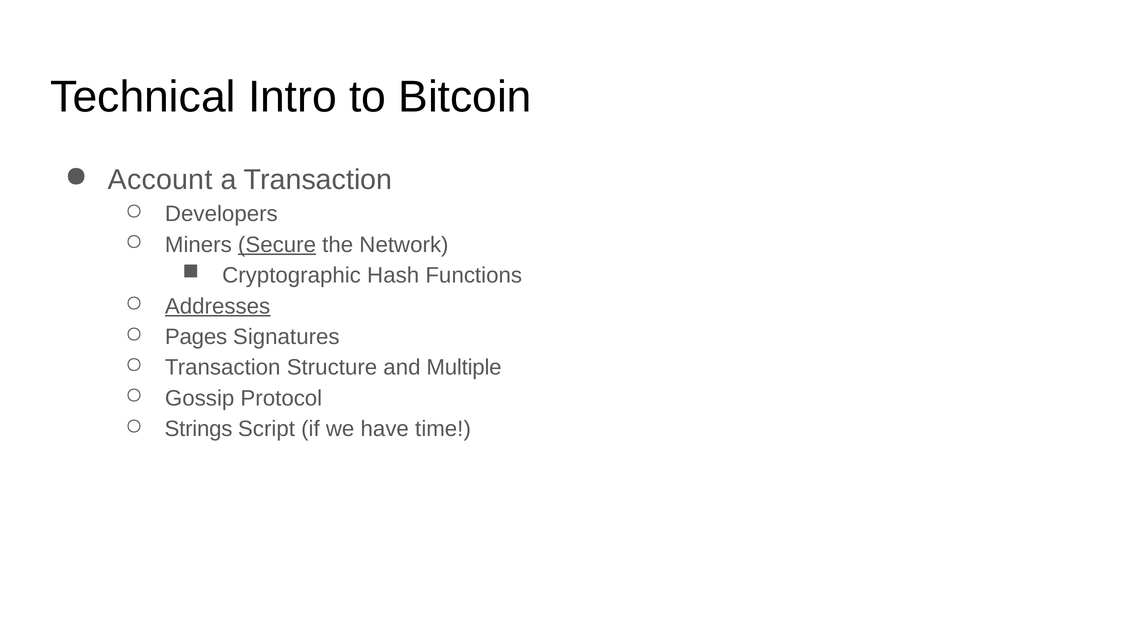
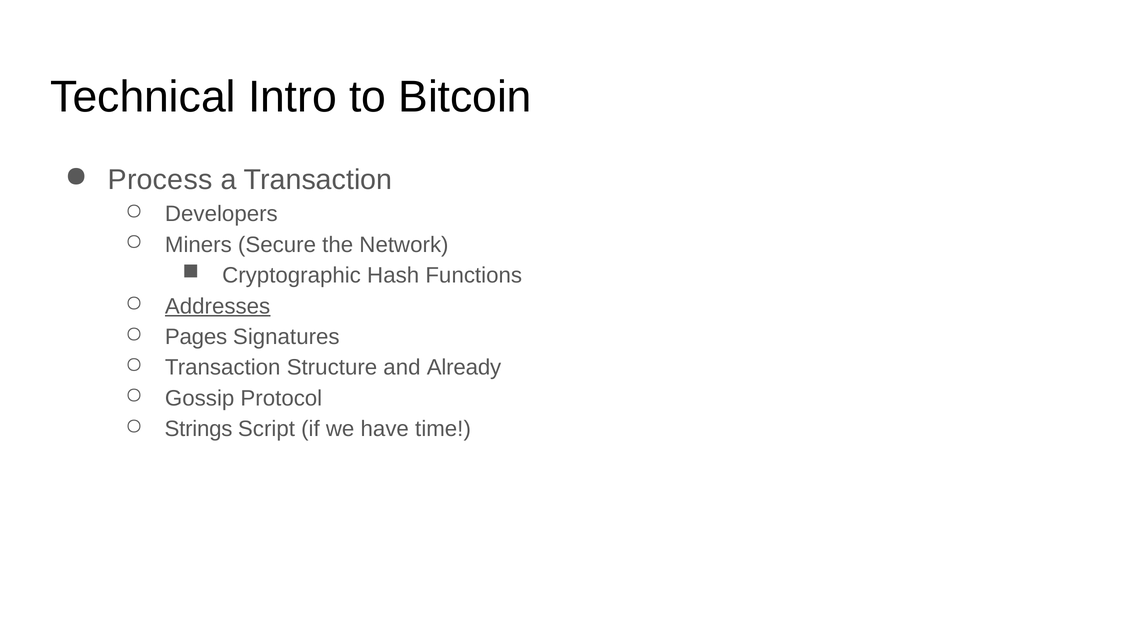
Account: Account -> Process (160, 180)
Secure underline: present -> none (277, 245)
Multiple: Multiple -> Already (464, 368)
